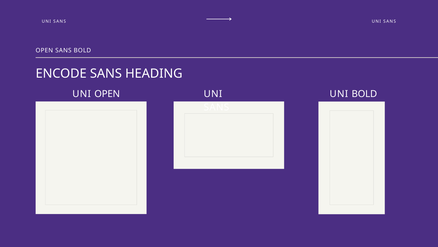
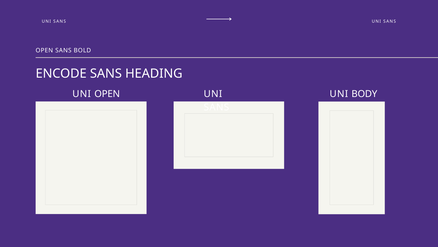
UNI BOLD: BOLD -> BODY (364, 94)
